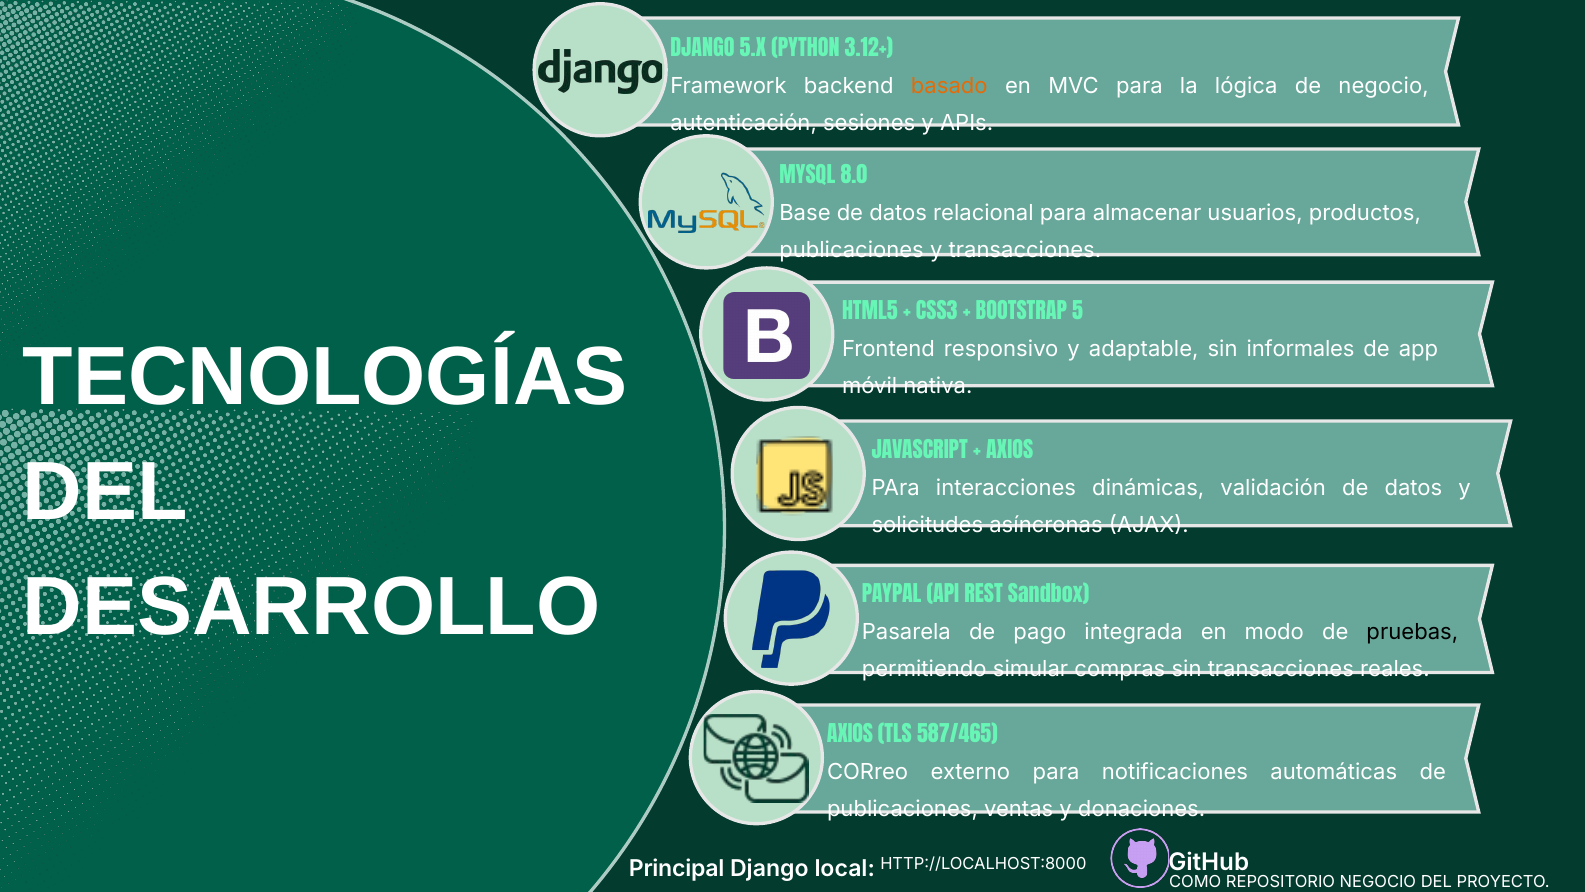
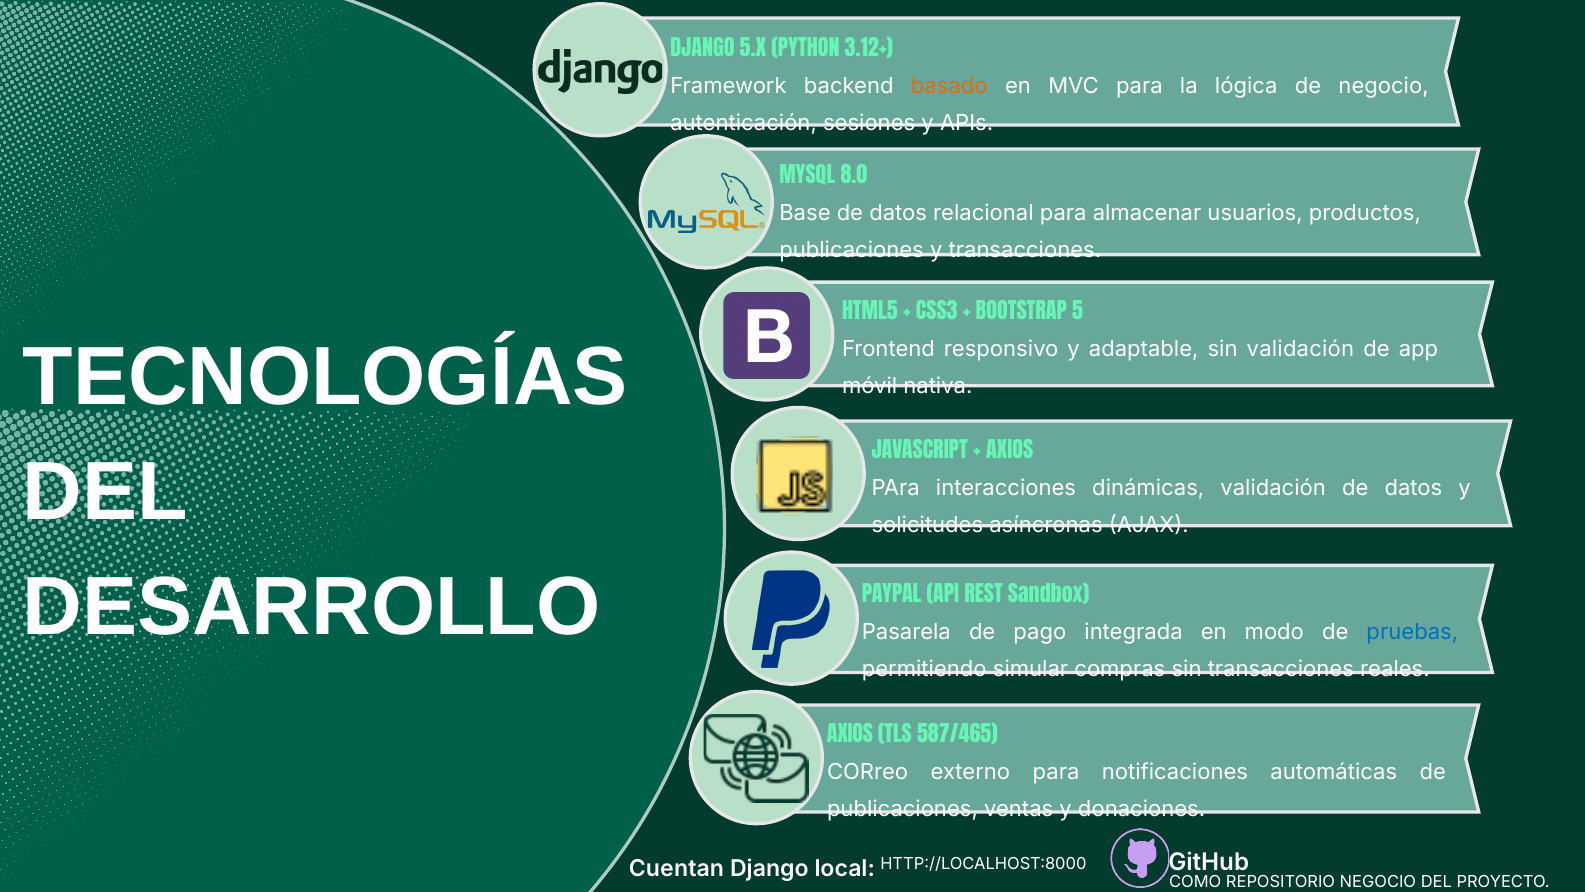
sin informales: informales -> validación (1300, 349)
pruebas colour: black -> blue (1412, 632)
Principal: Principal -> Cuentan (676, 869)
